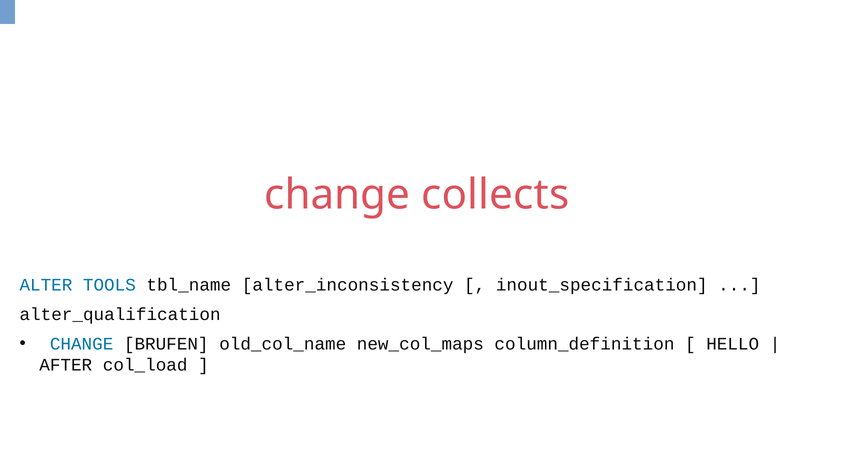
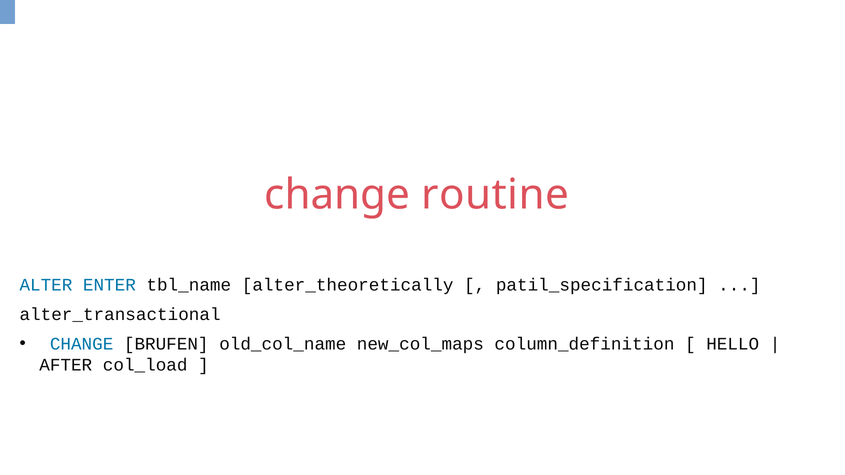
collects: collects -> routine (495, 195)
TOOLS: TOOLS -> ENTER (109, 285)
alter_inconsistency: alter_inconsistency -> alter_theoretically (348, 285)
inout_specification: inout_specification -> patil_specification (602, 285)
alter_qualification: alter_qualification -> alter_transactional (120, 314)
